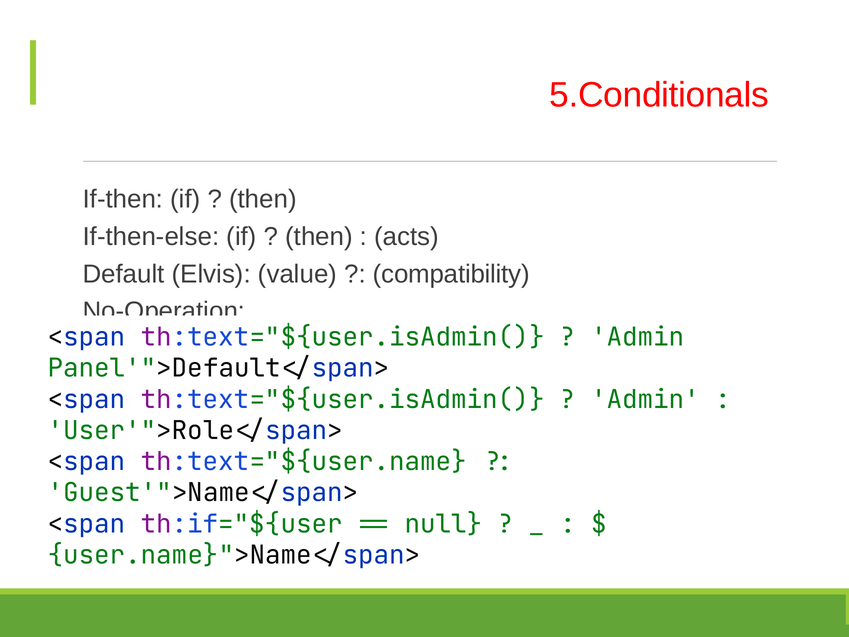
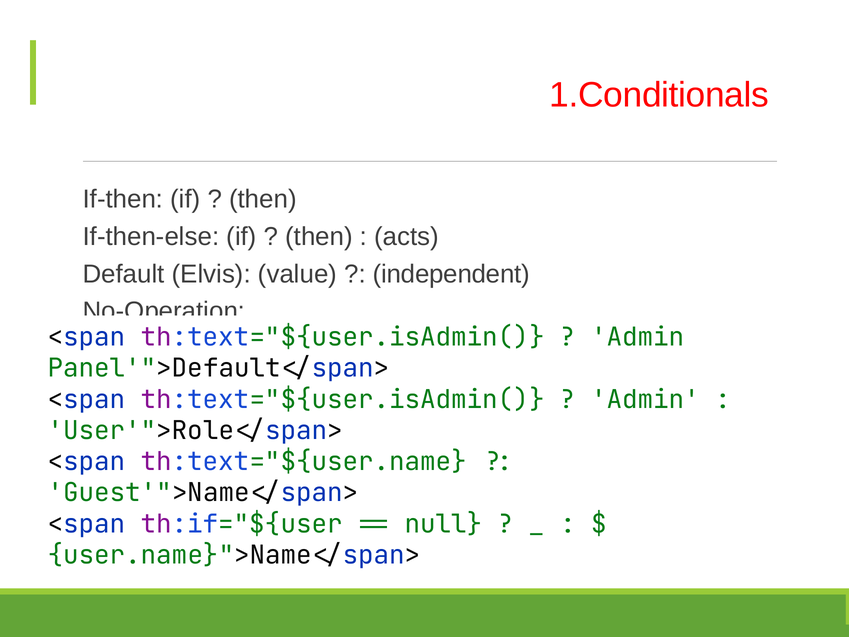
5.Conditionals: 5.Conditionals -> 1.Conditionals (659, 95)
compatibility: compatibility -> independent (451, 274)
